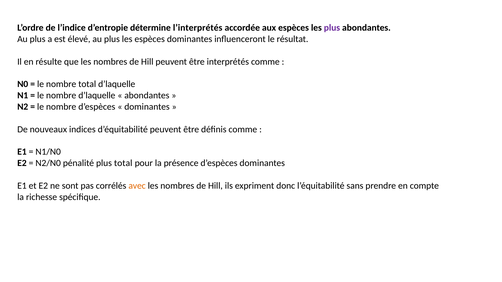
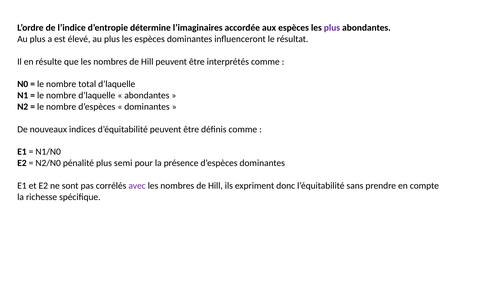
l’interprétés: l’interprétés -> l’imaginaires (198, 28)
plus total: total -> semi (123, 163)
avec colour: orange -> purple (137, 186)
